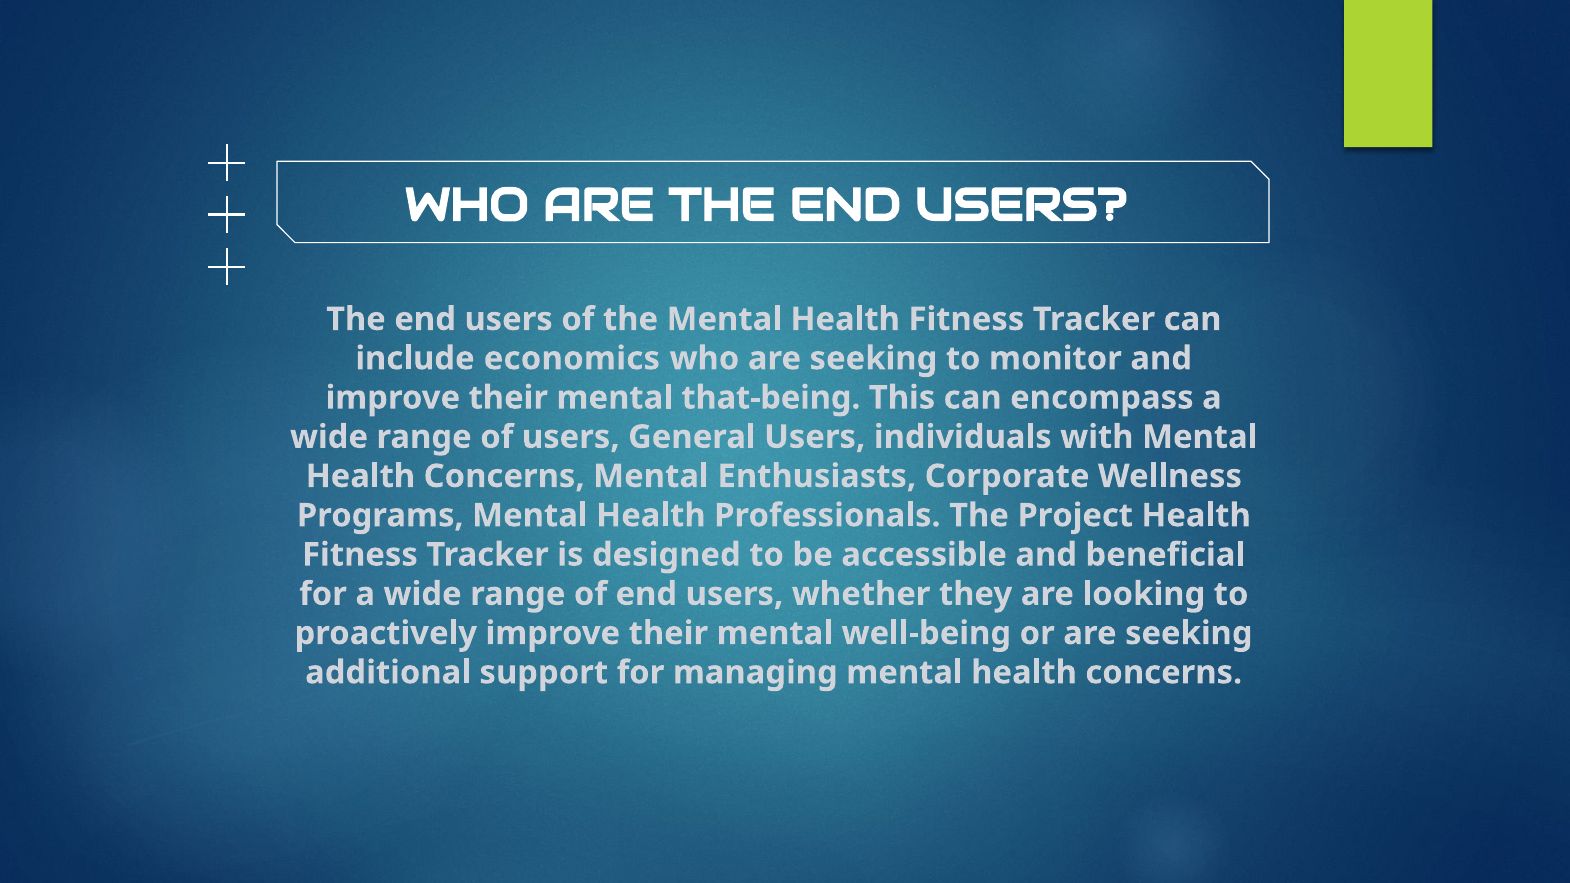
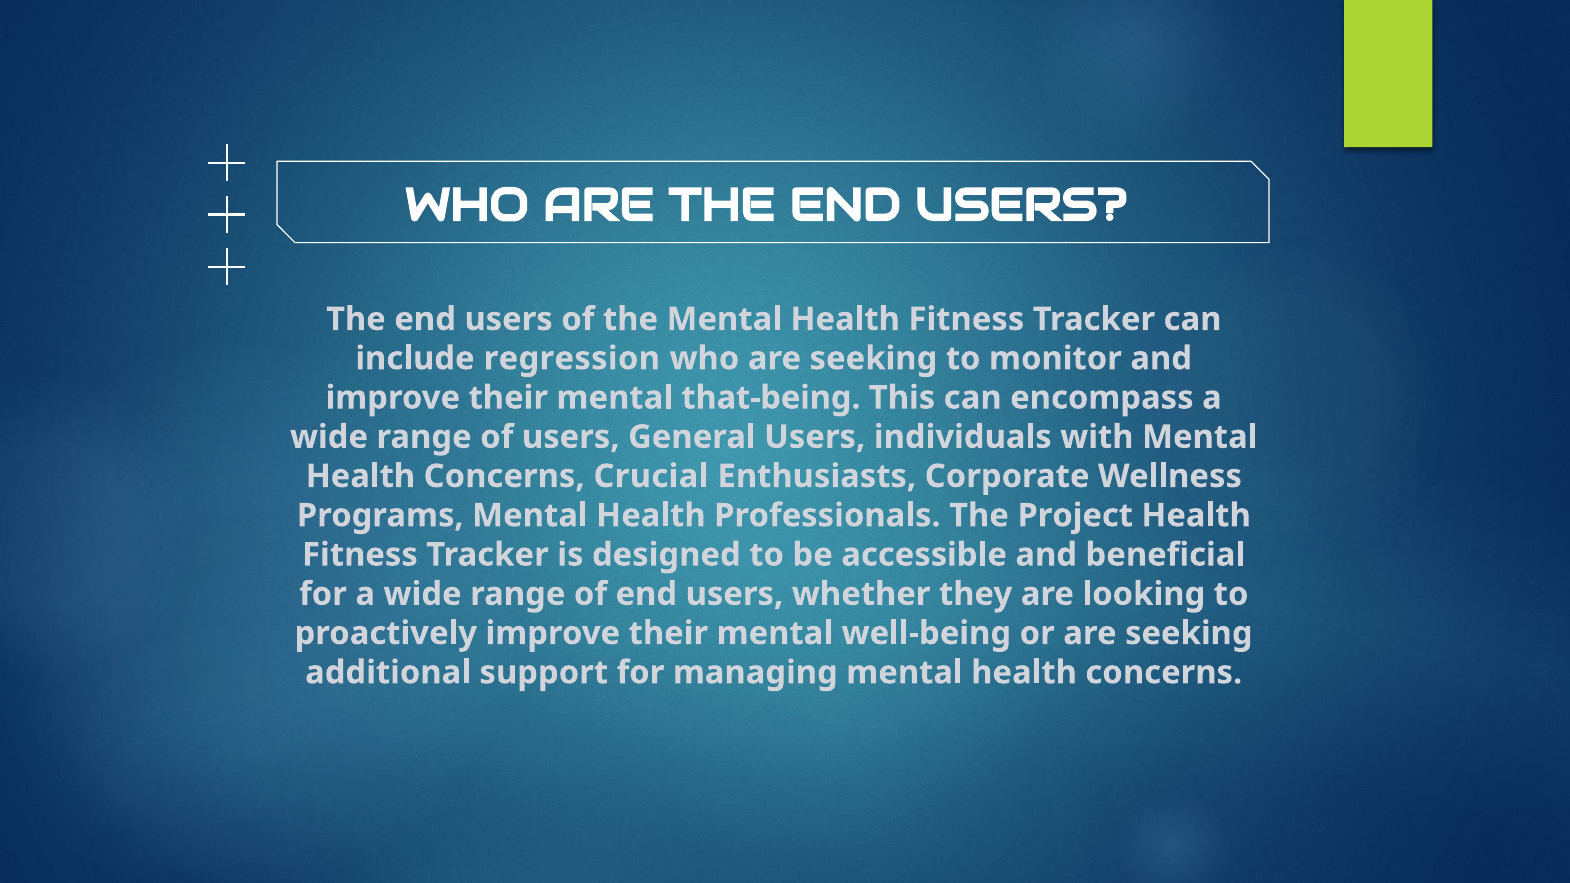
economics: economics -> regression (572, 359)
Concerns Mental: Mental -> Crucial (651, 476)
